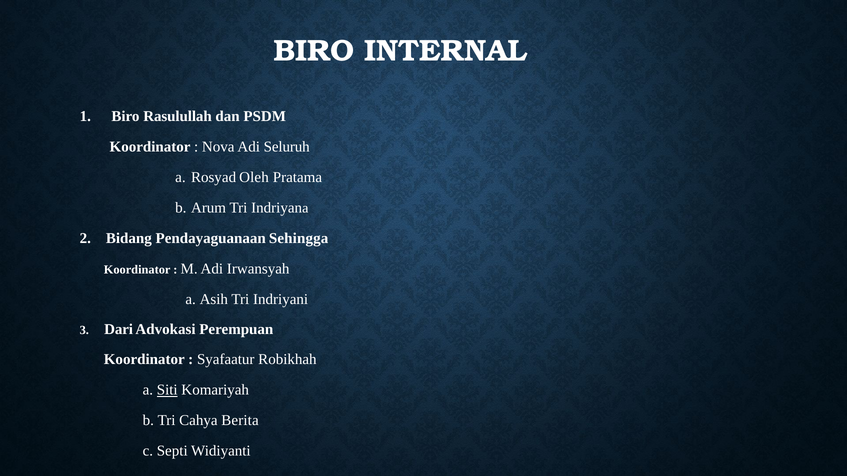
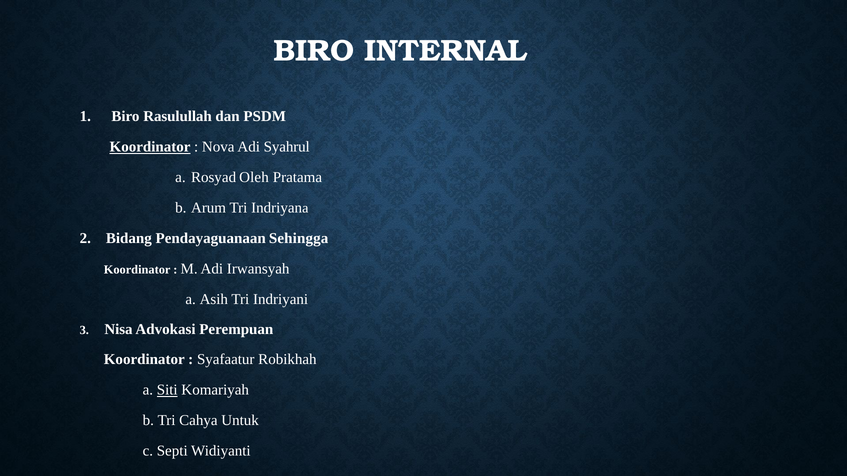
Koordinator underline: none -> present (150, 147)
Seluruh: Seluruh -> Syahrul (287, 147)
Dari: Dari -> Nisa (119, 330)
Berita: Berita -> Untuk (240, 421)
